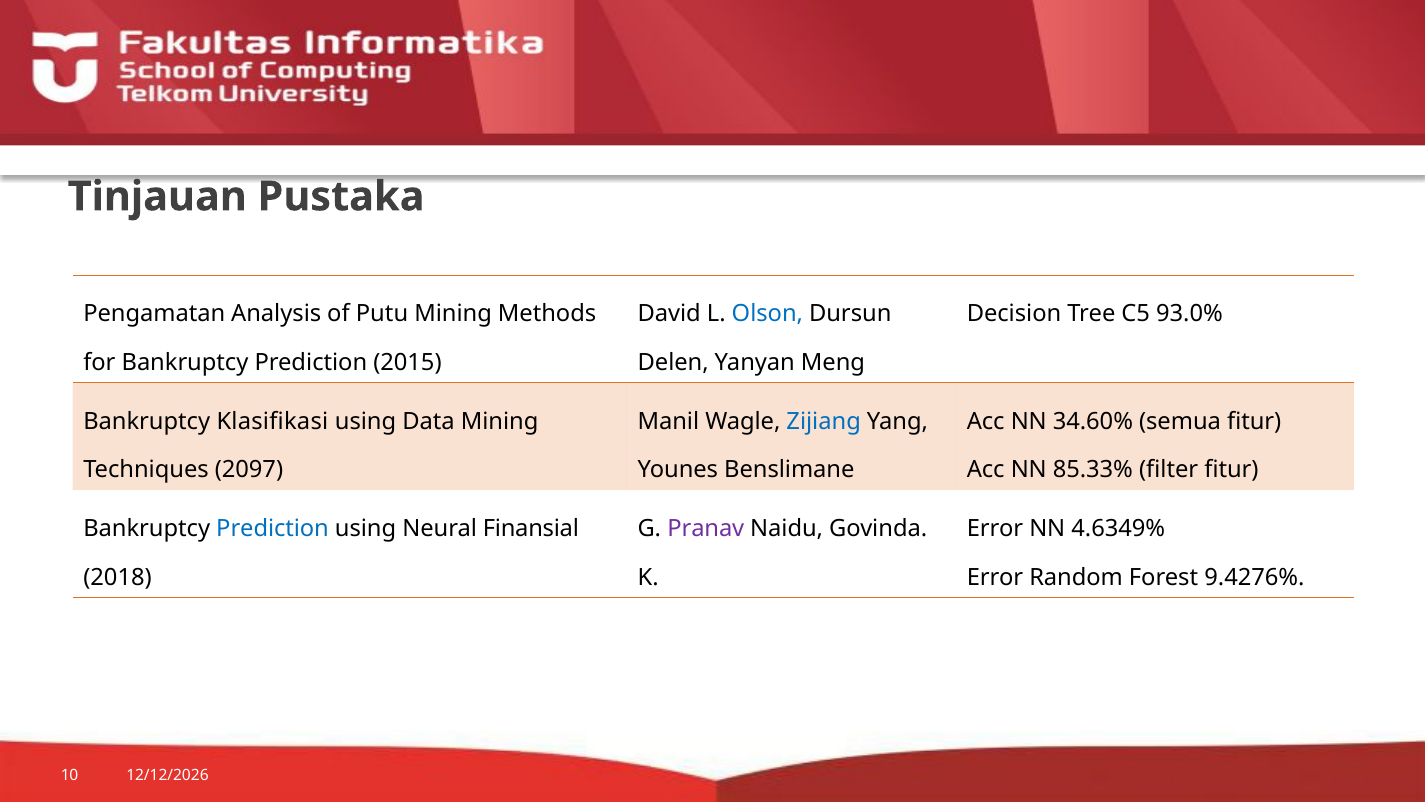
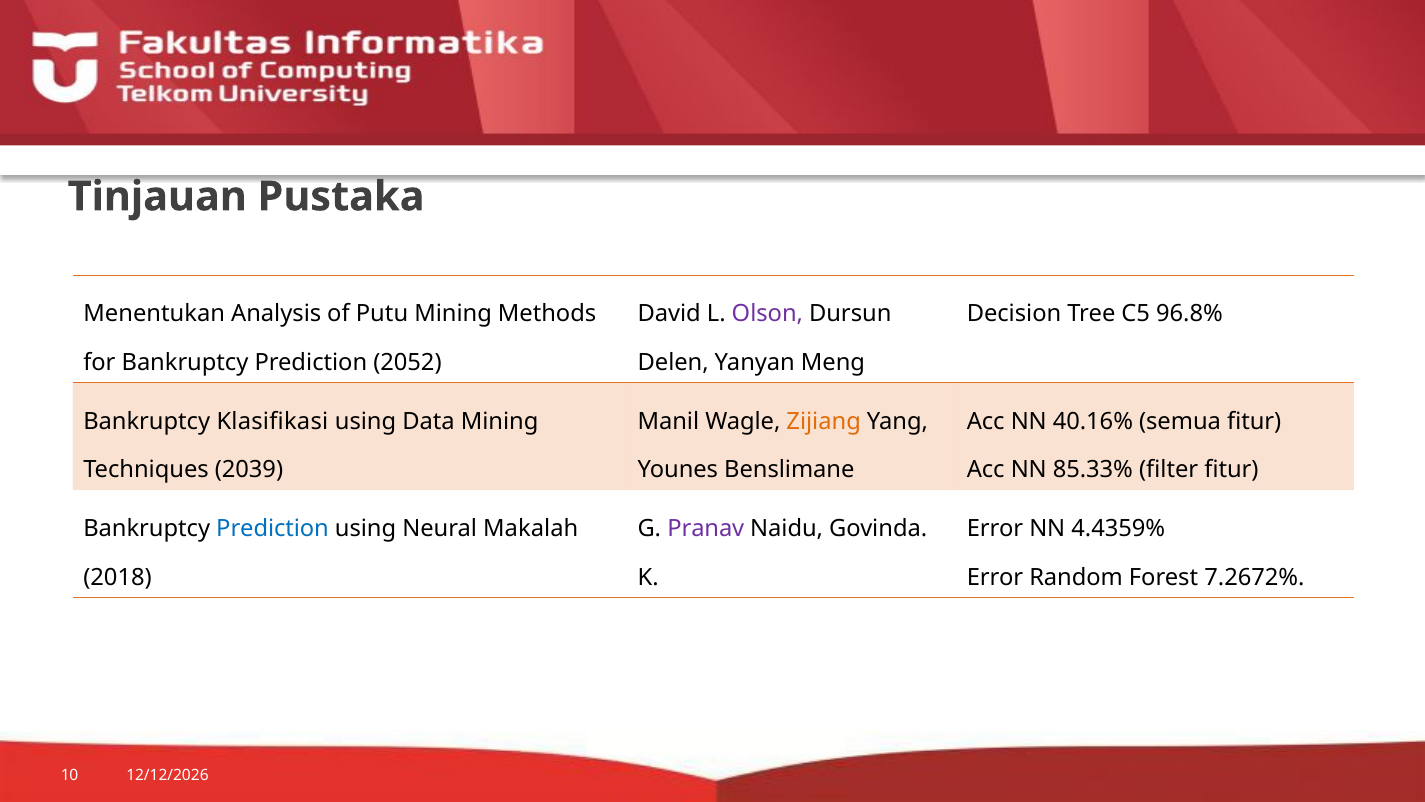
Pengamatan: Pengamatan -> Menentukan (154, 314)
Olson colour: blue -> purple (767, 314)
93.0%: 93.0% -> 96.8% (1189, 314)
2015: 2015 -> 2052 (407, 362)
Zijiang colour: blue -> orange (824, 421)
34.60%: 34.60% -> 40.16% (1093, 421)
2097: 2097 -> 2039 (249, 470)
Finansial: Finansial -> Makalah (531, 529)
4.6349%: 4.6349% -> 4.4359% (1118, 529)
9.4276%: 9.4276% -> 7.2672% (1254, 577)
